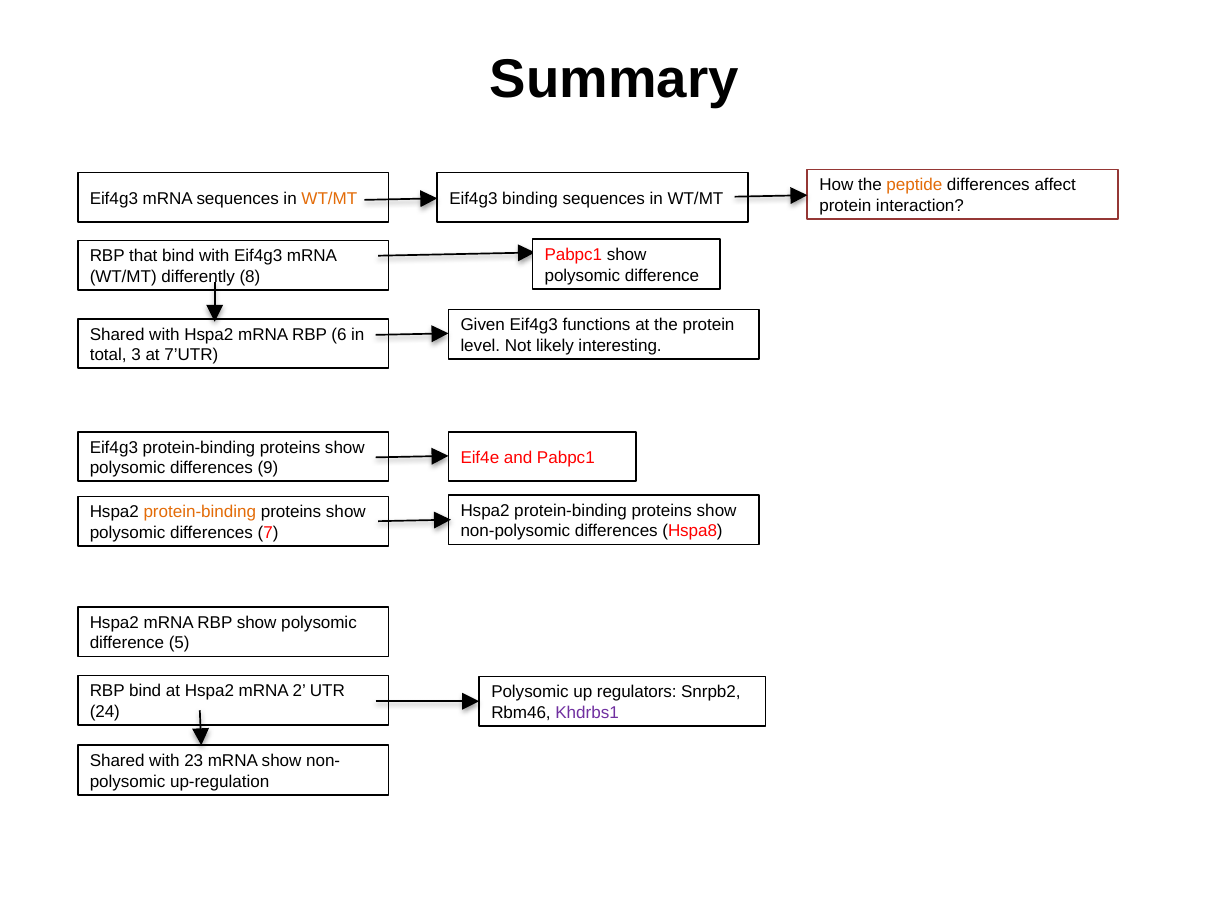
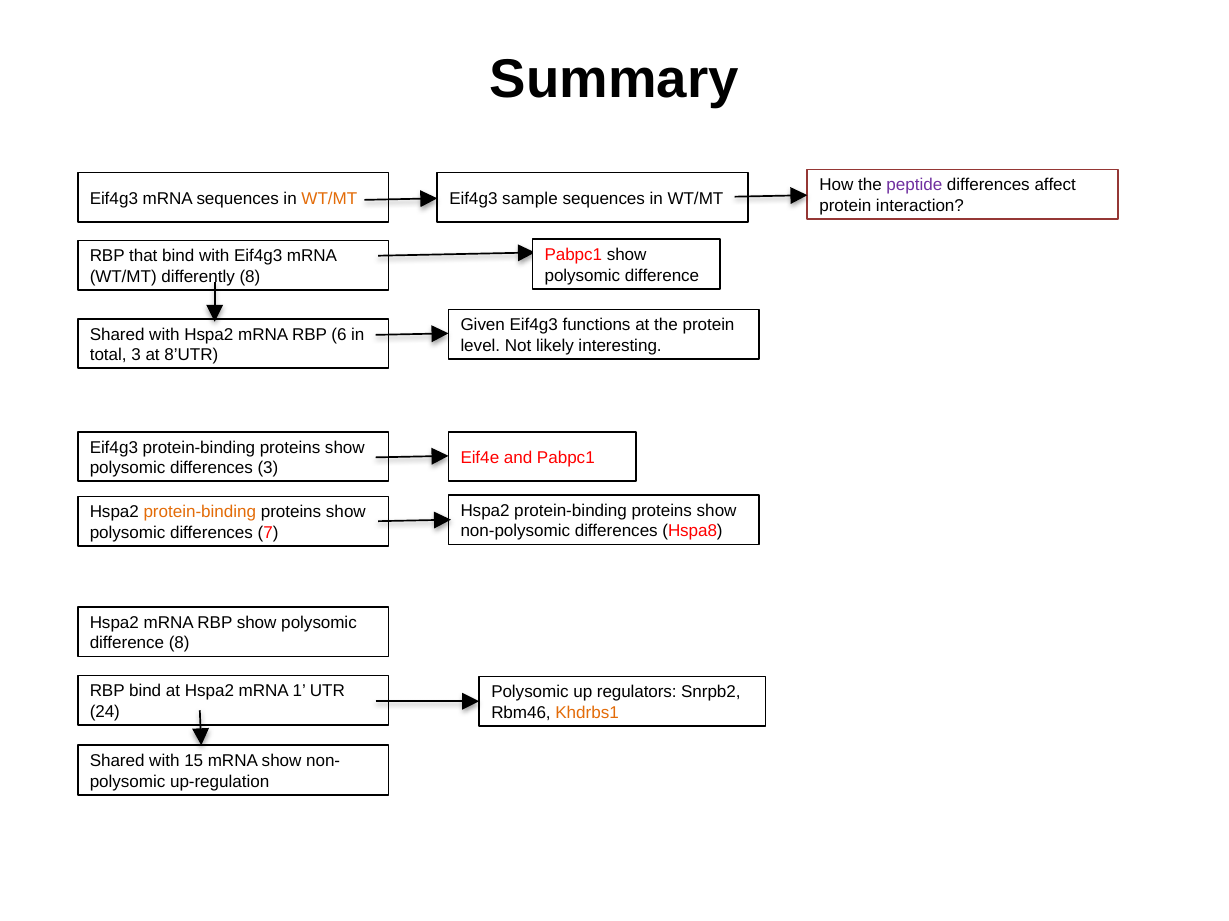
peptide colour: orange -> purple (914, 185)
binding: binding -> sample (530, 199)
7’UTR: 7’UTR -> 8’UTR (191, 355)
differences 9: 9 -> 3 (268, 468)
difference 5: 5 -> 8 (179, 644)
2: 2 -> 1 (299, 692)
Khdrbs1 colour: purple -> orange (587, 713)
23: 23 -> 15 (194, 762)
